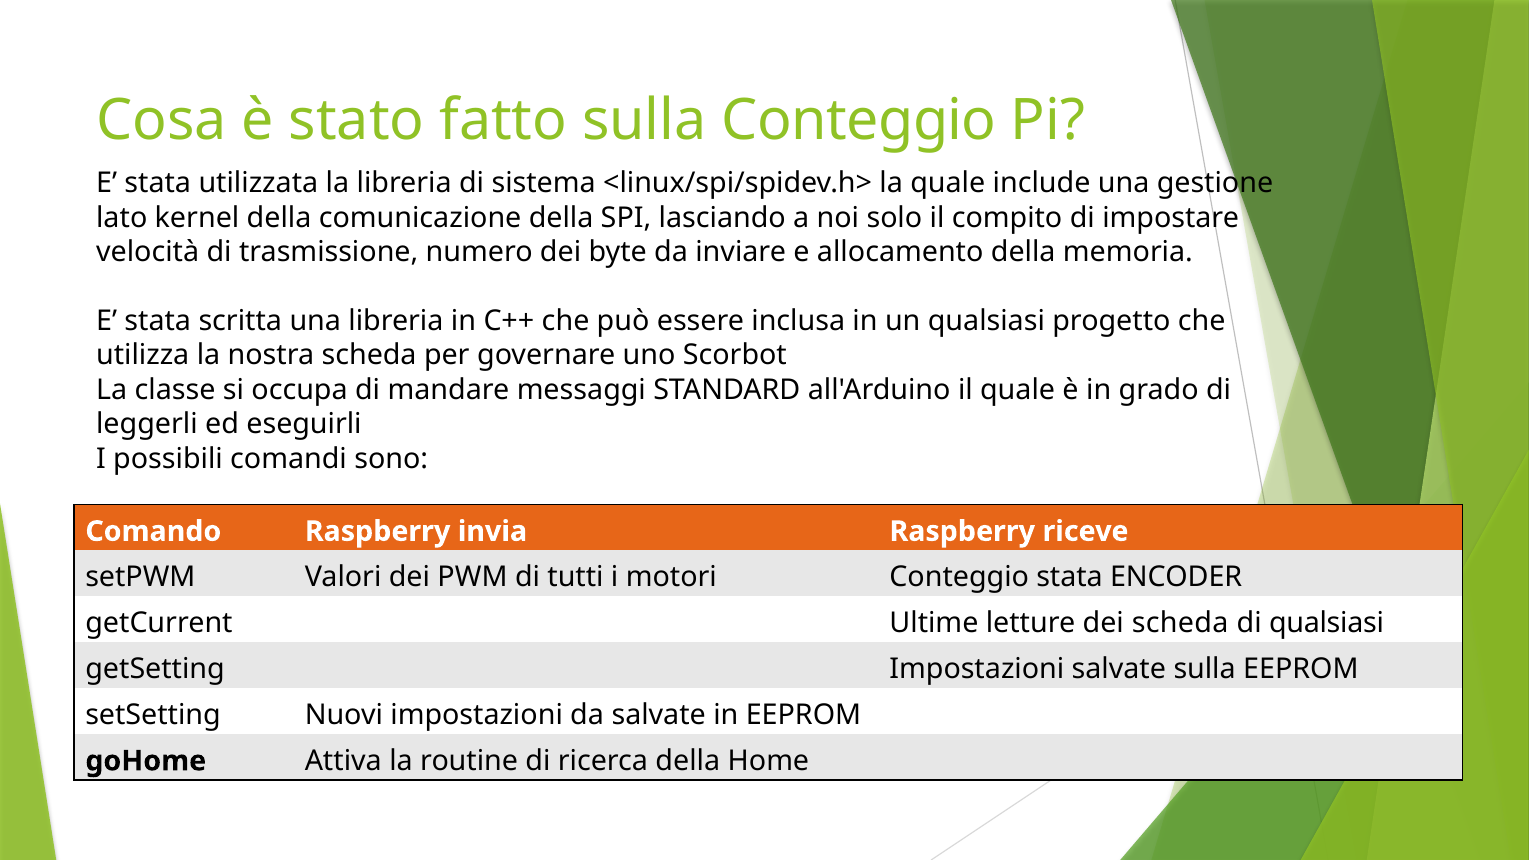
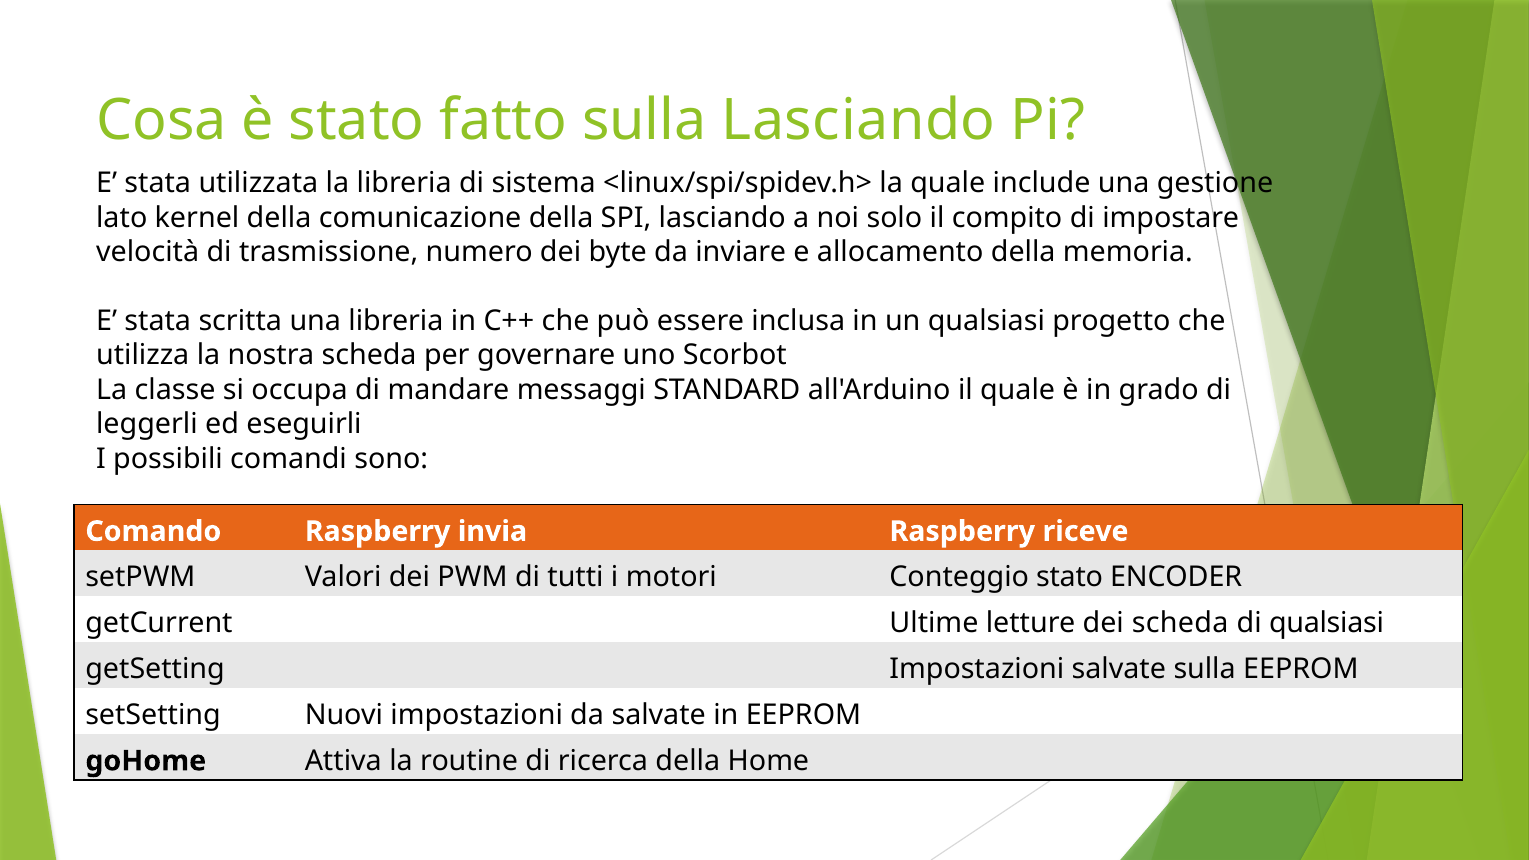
sulla Conteggio: Conteggio -> Lasciando (859, 121)
Conteggio stata: stata -> stato (1070, 577)
